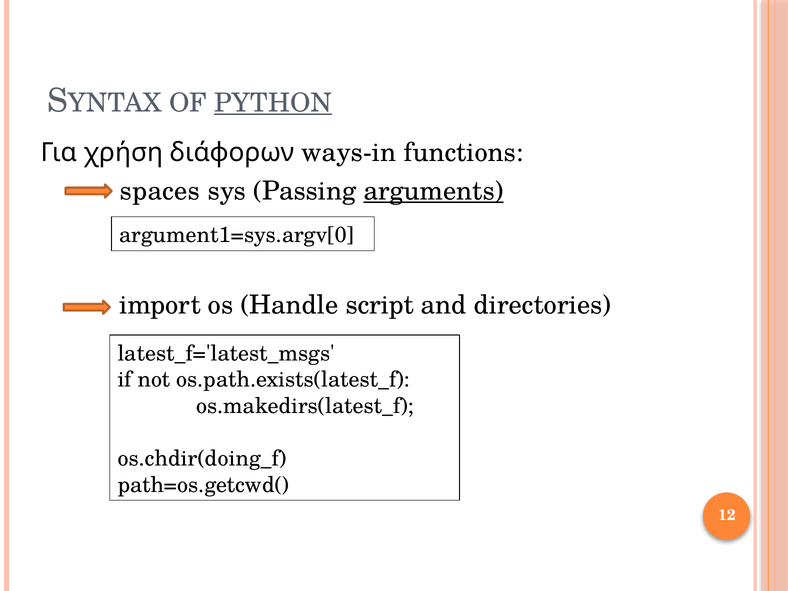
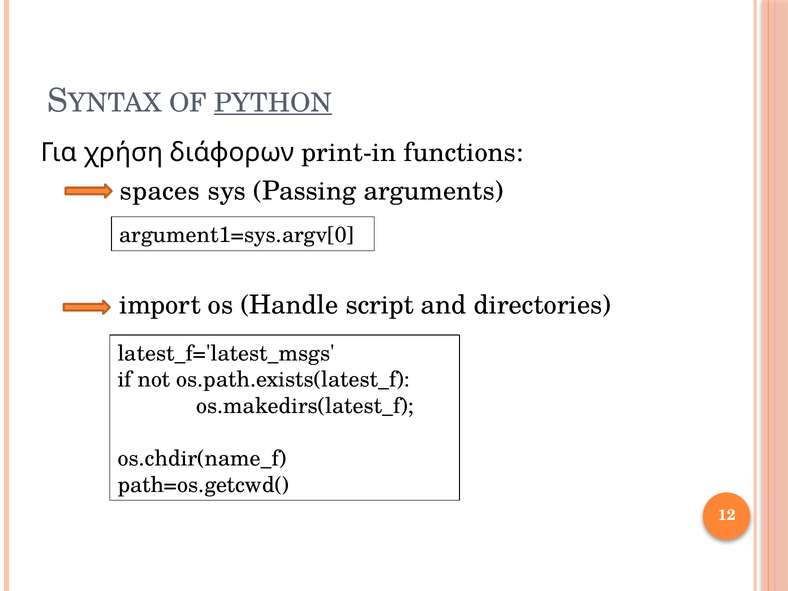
ways-in: ways-in -> print-in (349, 153)
arguments underline: present -> none (434, 191)
os.chdir(doing_f: os.chdir(doing_f -> os.chdir(name_f (202, 459)
